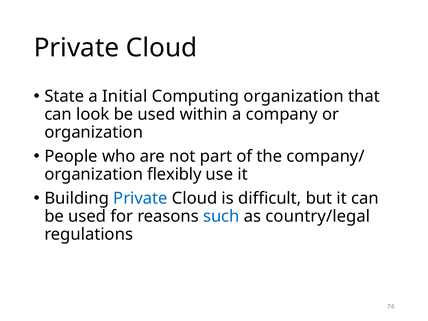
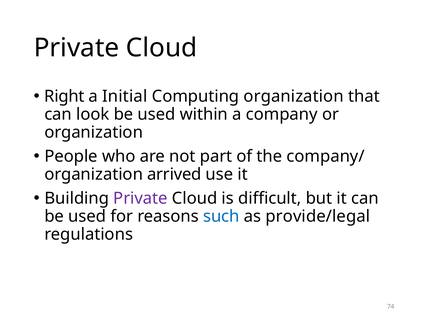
State: State -> Right (64, 96)
flexibly: flexibly -> arrived (174, 174)
Private colour: blue -> purple (140, 198)
country/legal: country/legal -> provide/legal (318, 216)
